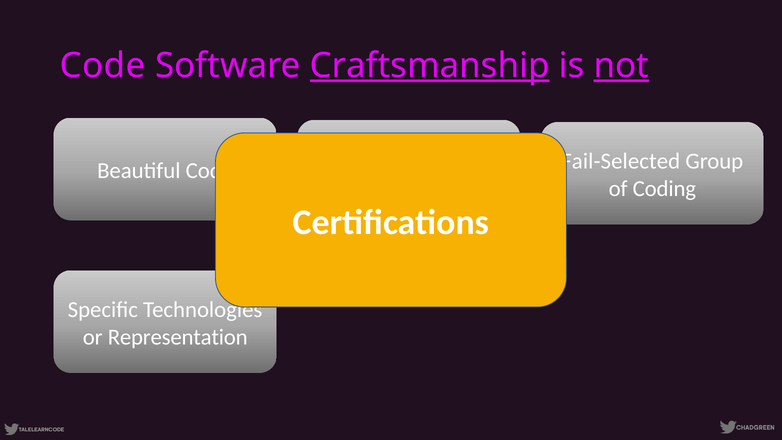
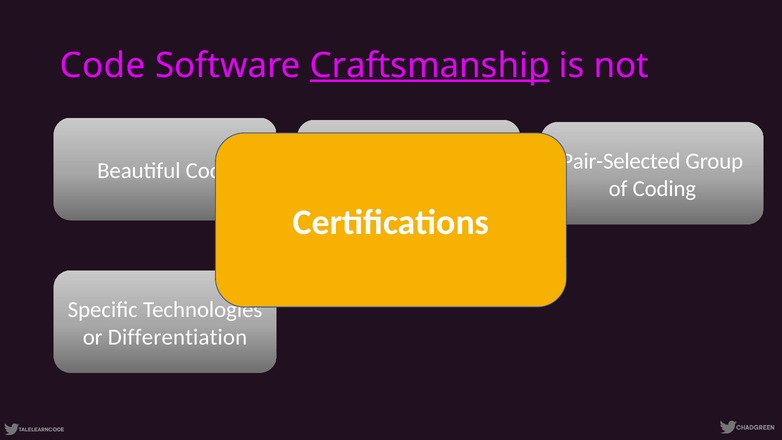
not underline: present -> none (621, 66)
Fail-Selected: Fail-Selected -> Pair-Selected (621, 161)
Representation: Representation -> Differentiation (177, 337)
